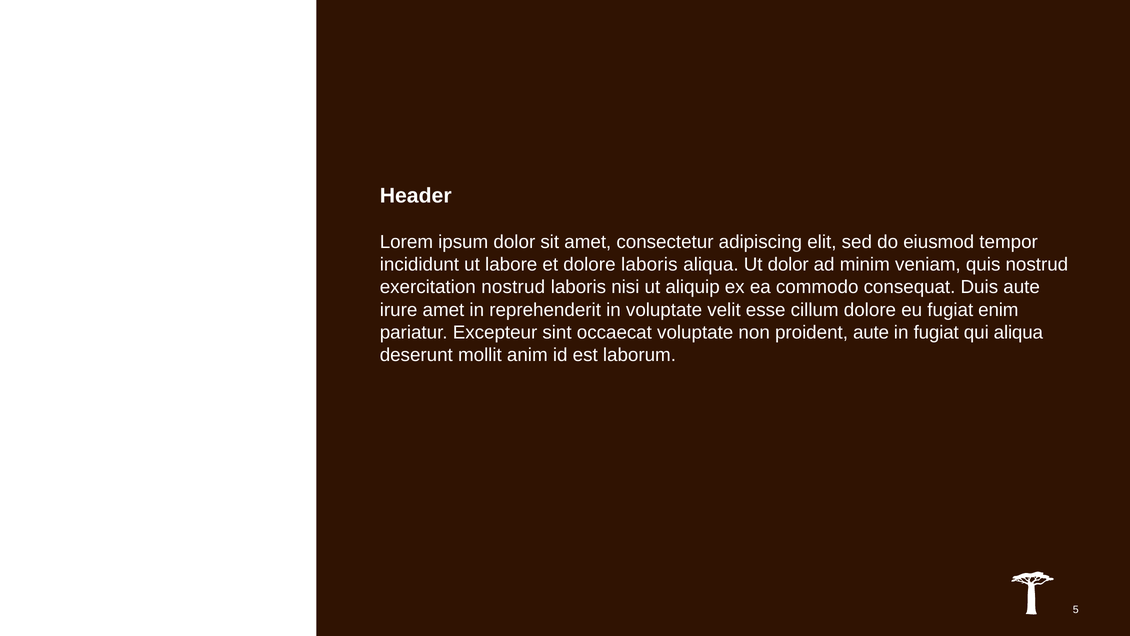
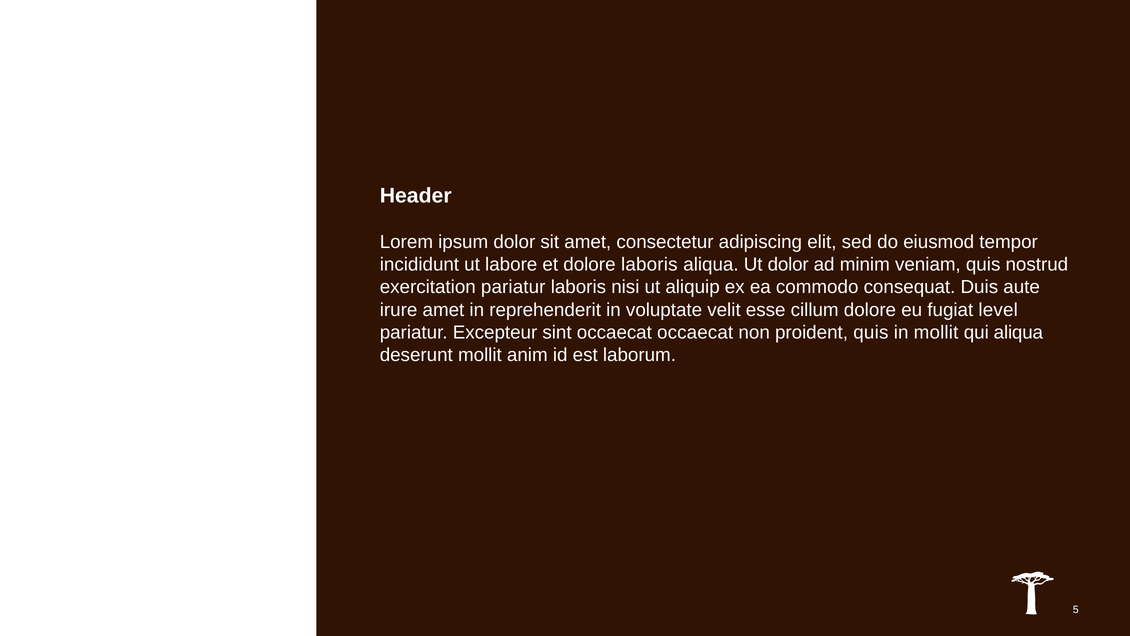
exercitation nostrud: nostrud -> pariatur (513, 287)
enim: enim -> level (998, 310)
occaecat voluptate: voluptate -> occaecat (695, 332)
proident aute: aute -> quis (871, 332)
in fugiat: fugiat -> mollit (936, 332)
